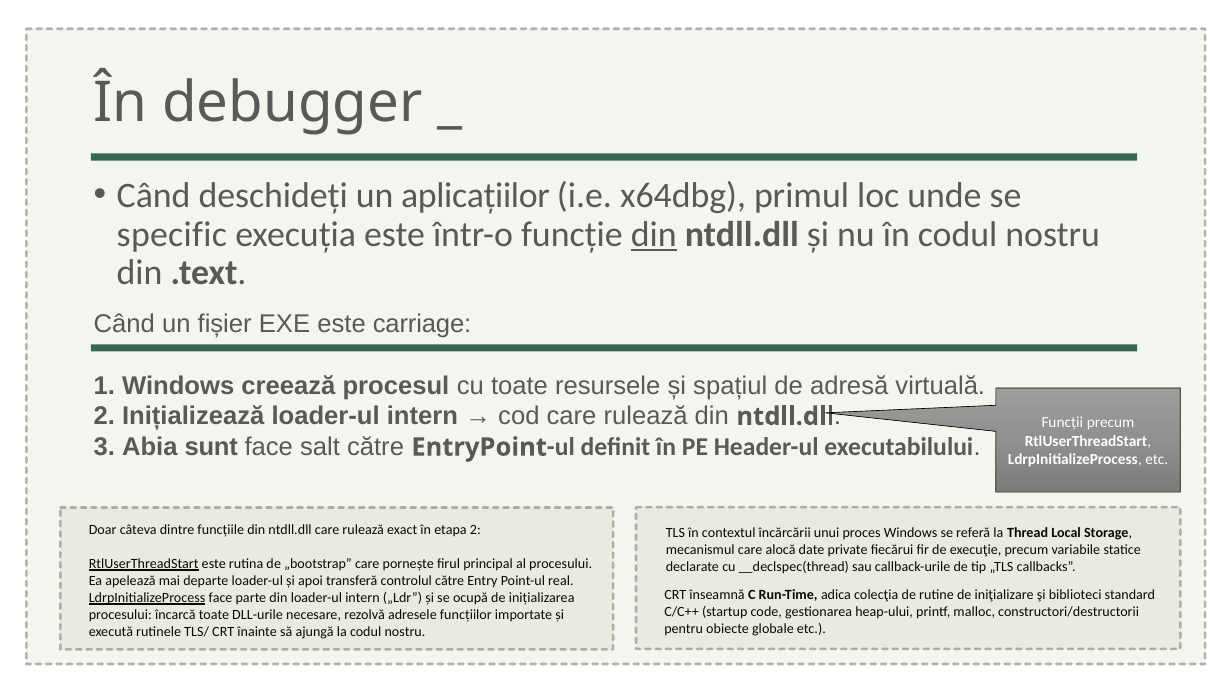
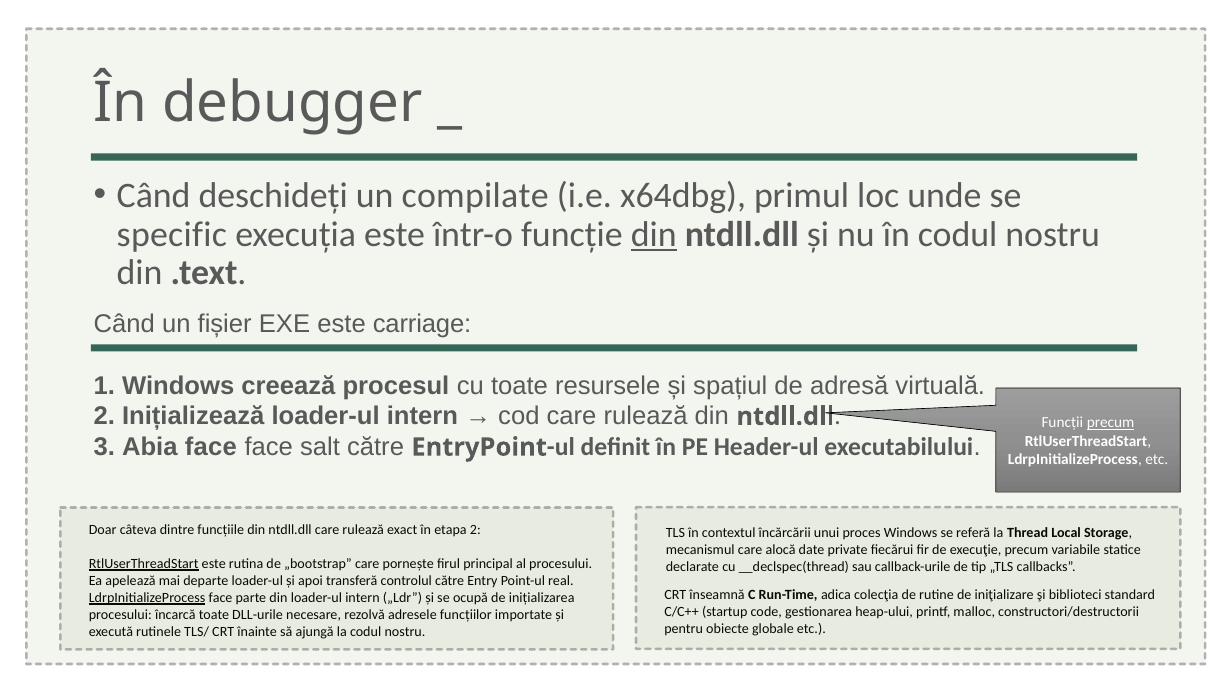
aplicațiilor: aplicațiilor -> compilate (475, 196)
precum underline: none -> present (1111, 423)
Abia sunt: sunt -> face (211, 447)
